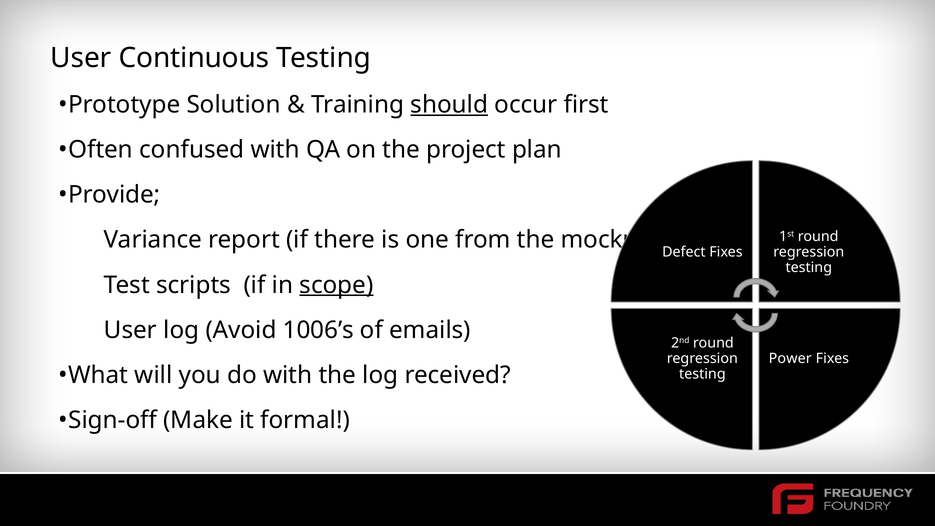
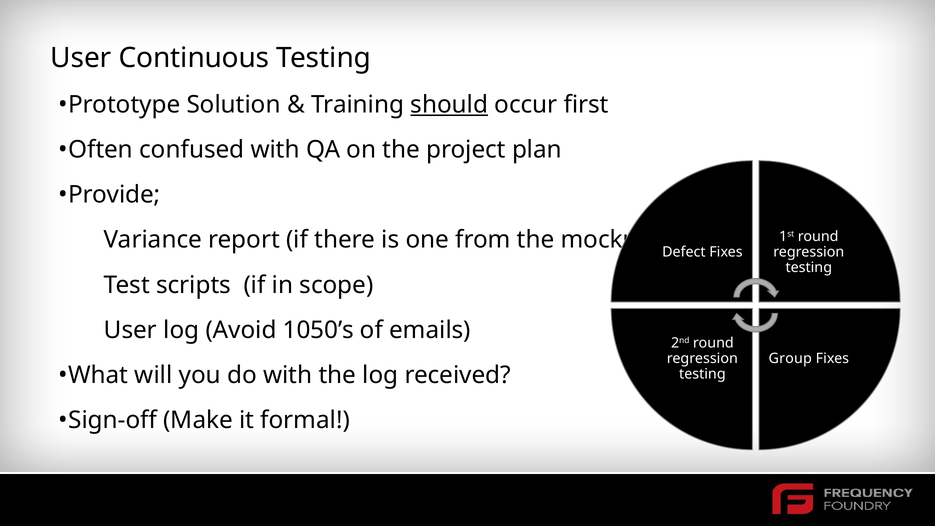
scope underline: present -> none (336, 285)
1006’s: 1006’s -> 1050’s (318, 330)
Power: Power -> Group (790, 358)
